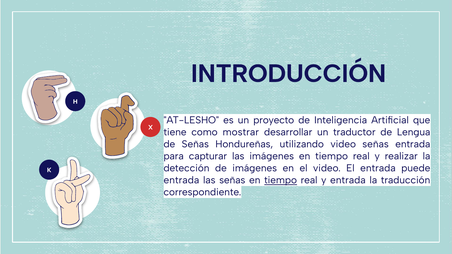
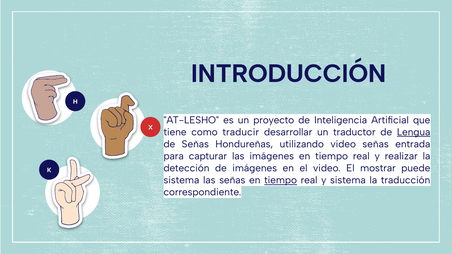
mostrar: mostrar -> traducir (241, 132)
Lengua underline: none -> present (414, 132)
El entrada: entrada -> mostrar (378, 168)
entrada: entrada -> sistema (181, 180)
y entrada: entrada -> sistema (348, 180)
